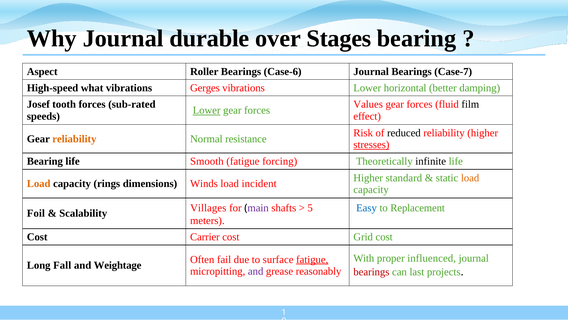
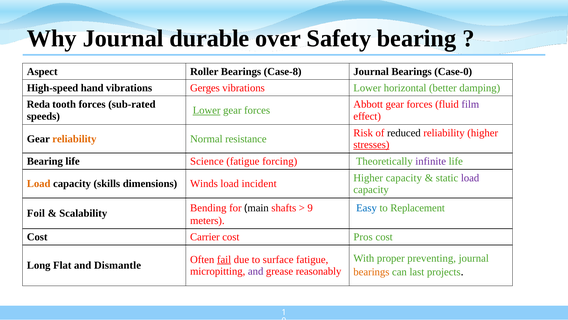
Stages: Stages -> Safety (339, 38)
Case-6: Case-6 -> Case-8 (283, 71)
Case-7: Case-7 -> Case-0 (453, 71)
what: what -> hand (92, 88)
Josef: Josef -> Reda (38, 104)
Values: Values -> Abbott (368, 104)
film colour: black -> purple (470, 104)
Smooth: Smooth -> Science (207, 161)
infinite colour: black -> purple (431, 161)
Higher standard: standard -> capacity (404, 178)
load colour: orange -> purple (470, 178)
rings: rings -> skills (107, 184)
Villages: Villages -> Bending (208, 208)
main colour: purple -> black (258, 208)
5: 5 -> 9 (310, 208)
Grid: Grid -> Pros (363, 236)
influenced: influenced -> preventing (432, 258)
fail underline: none -> present (224, 259)
fatigue underline: present -> none (312, 259)
Fall: Fall -> Flat (62, 265)
Weightage: Weightage -> Dismantle (117, 265)
bearings colour: red -> orange (371, 271)
